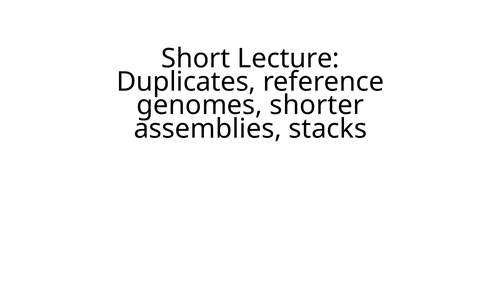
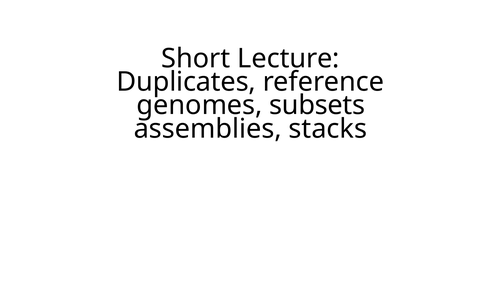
shorter: shorter -> subsets (317, 105)
